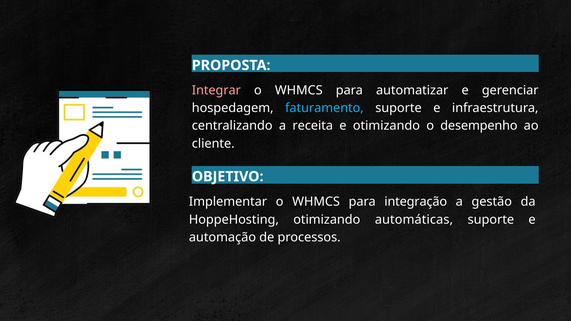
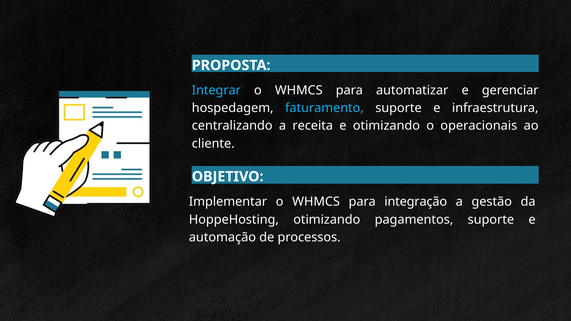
Integrar colour: pink -> light blue (216, 90)
desempenho: desempenho -> operacionais (479, 126)
automáticas: automáticas -> pagamentos (414, 220)
